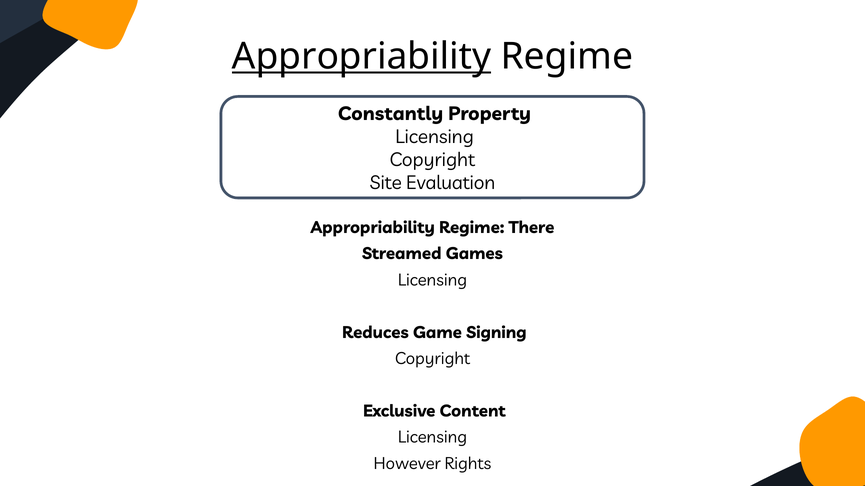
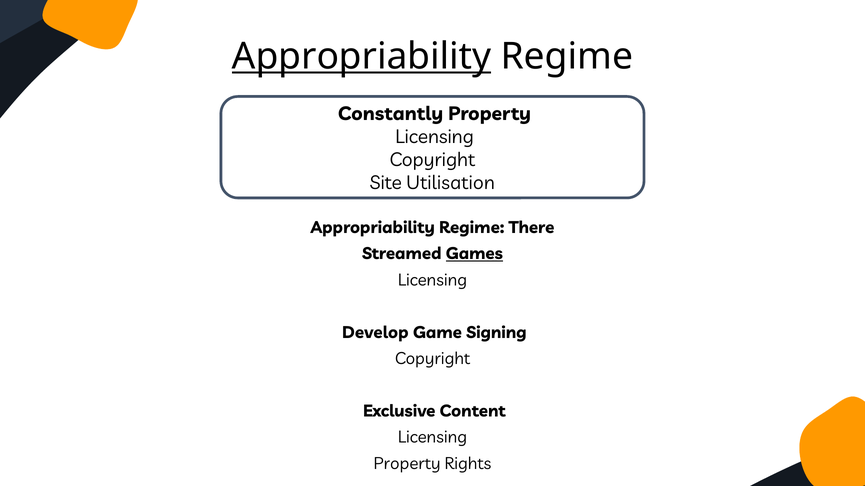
Evaluation: Evaluation -> Utilisation (451, 183)
Games underline: none -> present (474, 254)
Reduces: Reduces -> Develop (375, 333)
However: However -> Property (407, 464)
